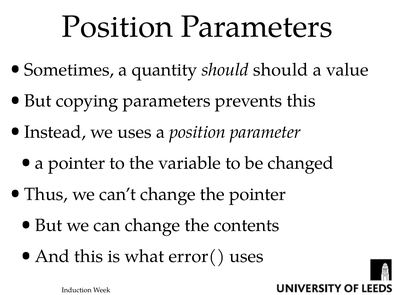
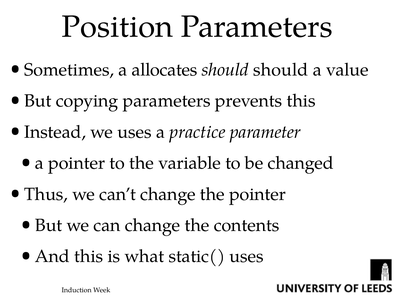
quantity: quantity -> allocates (165, 70)
a position: position -> practice (197, 132)
error(: error( -> static( (197, 257)
